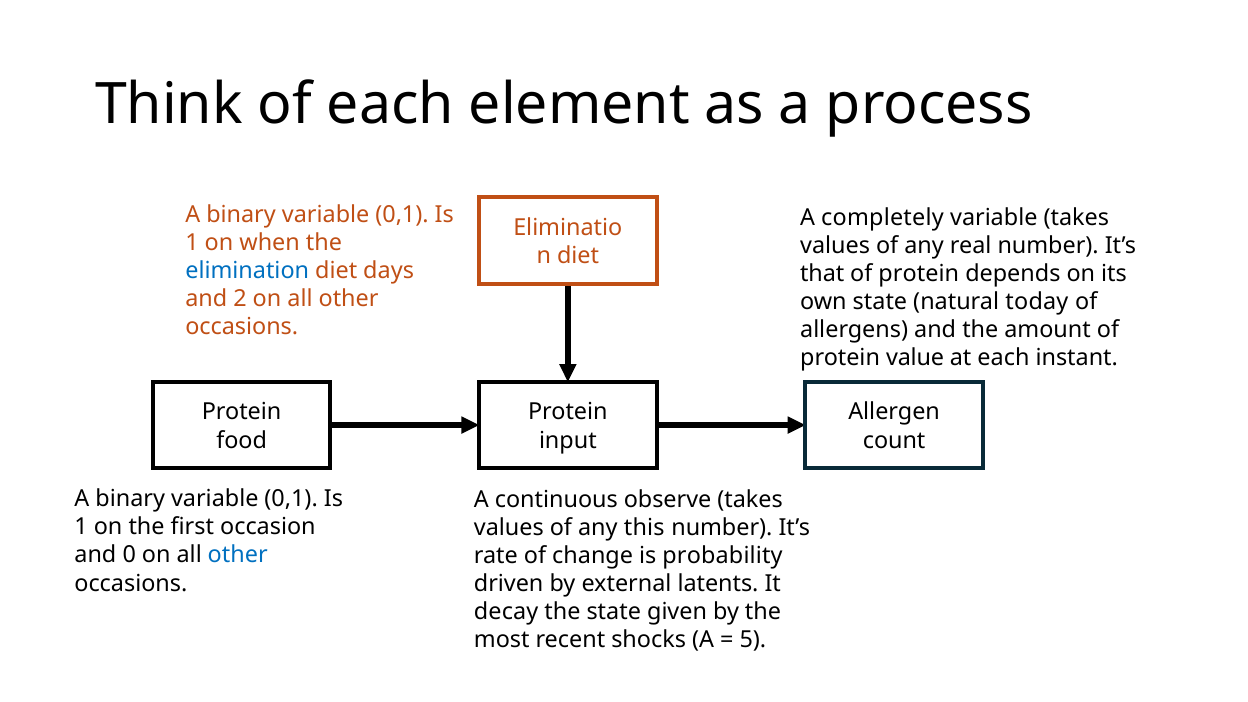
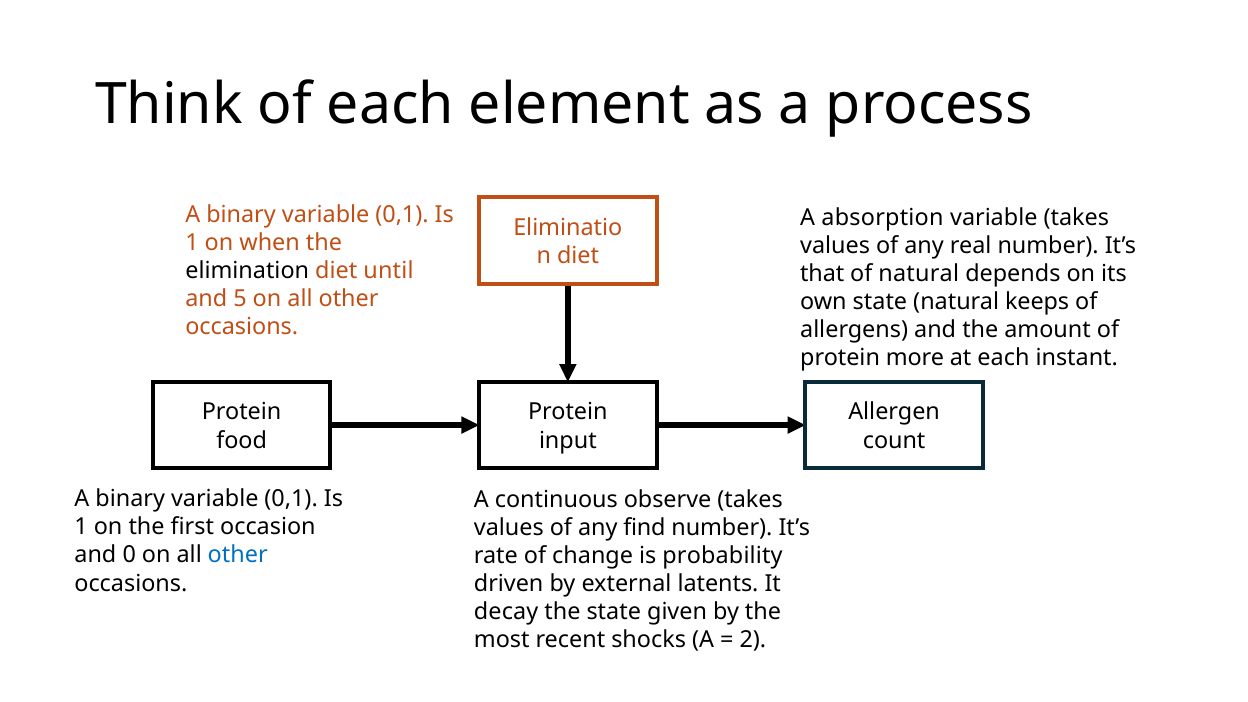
completely: completely -> absorption (883, 217)
elimination colour: blue -> black (247, 271)
days: days -> until (389, 271)
protein: protein -> natural (919, 274)
2: 2 -> 5 (240, 299)
today: today -> keeps (1037, 302)
value: value -> more (915, 358)
this: this -> find (644, 528)
5: 5 -> 2 (753, 640)
